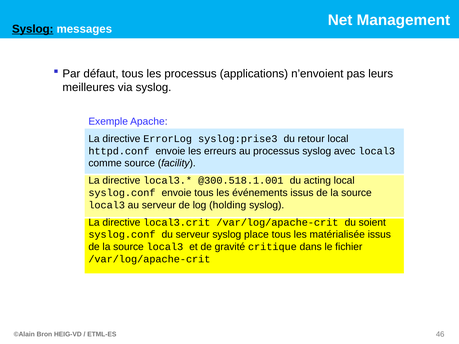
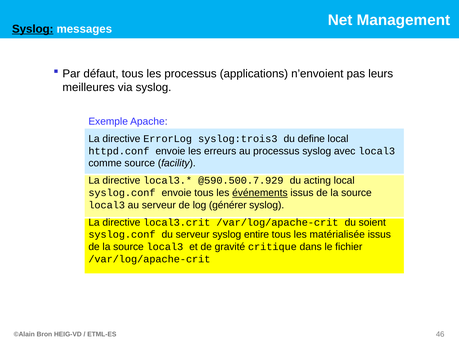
syslog:prise3: syslog:prise3 -> syslog:trois3 (238, 139)
retour: retour -> define (311, 139)
@300.518.1.001: @300.518.1.001 -> @590.500.7.929 (241, 181)
événements underline: none -> present (260, 193)
holding: holding -> générer (228, 205)
place: place -> entire (257, 235)
